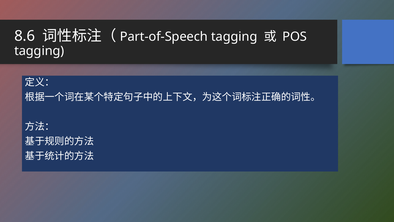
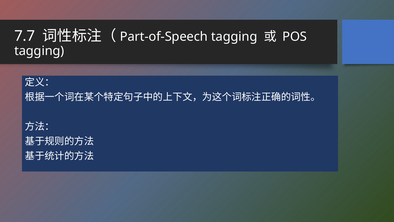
8.6: 8.6 -> 7.7 (25, 36)
